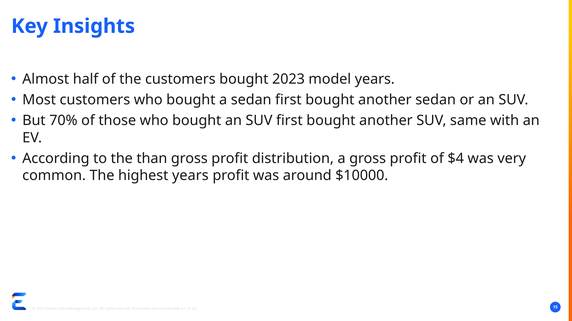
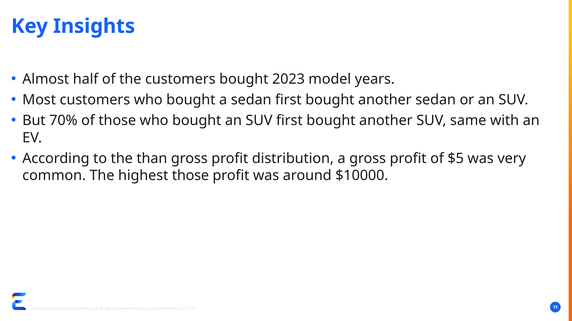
$4: $4 -> $5 (456, 159)
highest years: years -> those (190, 176)
